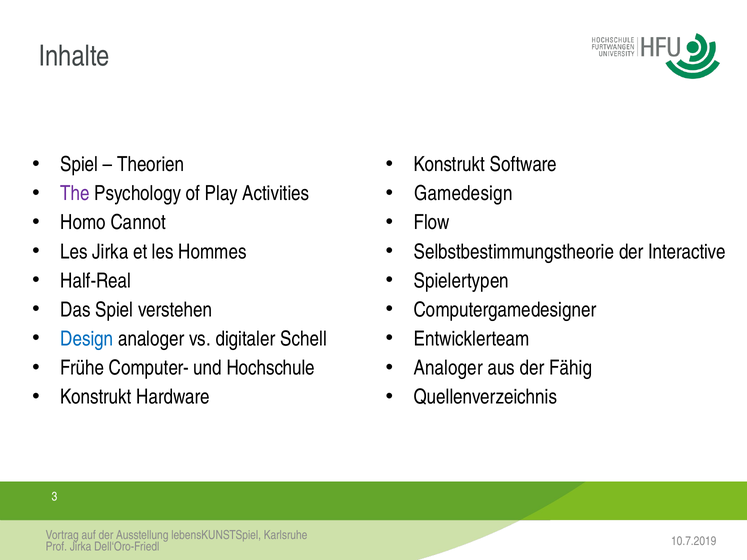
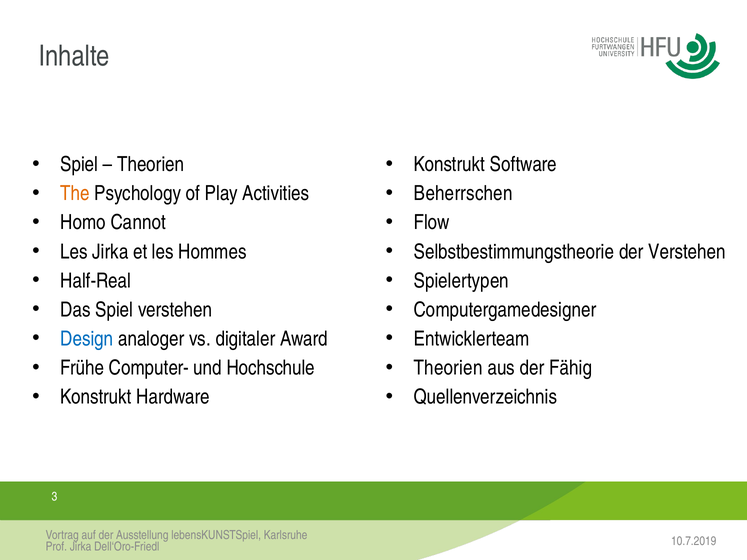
The colour: purple -> orange (75, 194)
Gamedesign: Gamedesign -> Beherrschen (463, 194)
der Interactive: Interactive -> Verstehen (687, 252)
Schell: Schell -> Award (304, 339)
Analoger: Analoger -> Theorien (448, 368)
